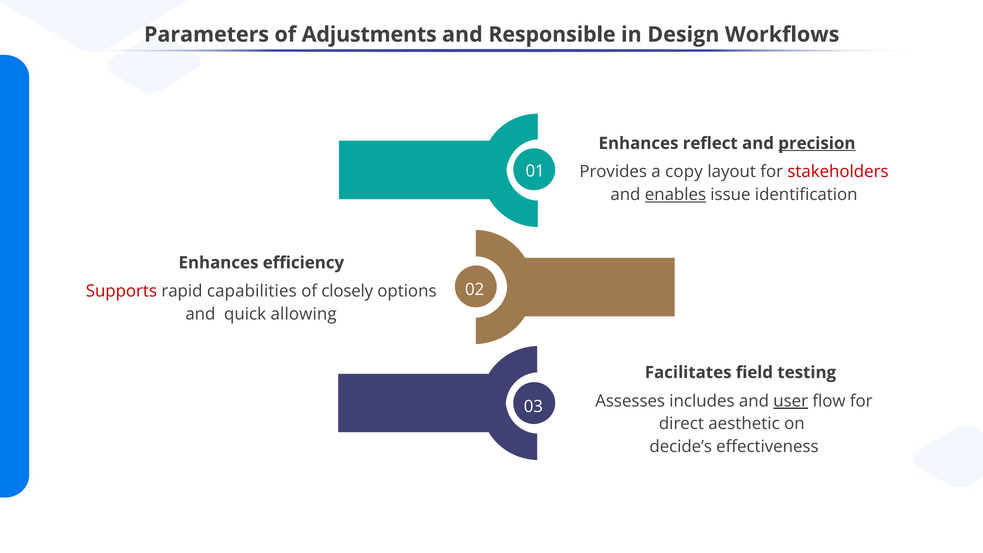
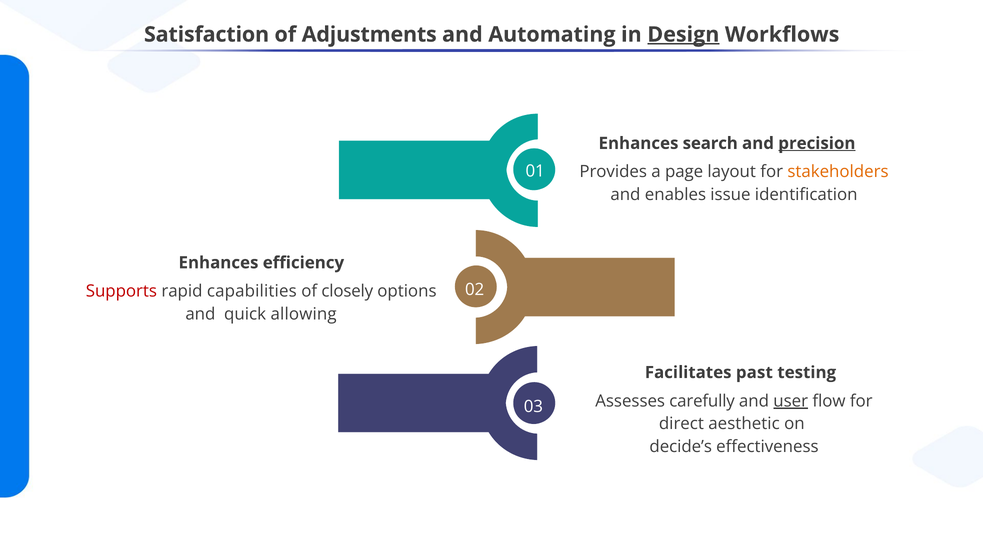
Parameters: Parameters -> Satisfaction (207, 35)
Responsible: Responsible -> Automating (552, 35)
Design underline: none -> present (683, 35)
reflect: reflect -> search (710, 143)
copy: copy -> page (684, 172)
stakeholders colour: red -> orange (838, 172)
enables underline: present -> none (675, 195)
field: field -> past (754, 372)
includes: includes -> carefully (702, 401)
